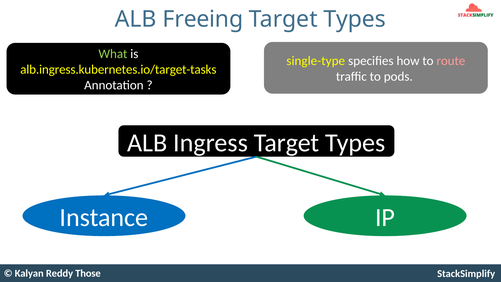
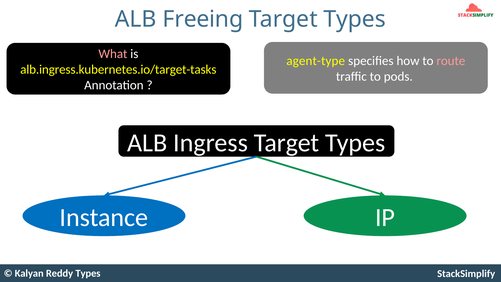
What colour: light green -> pink (113, 54)
single-type: single-type -> agent-type (316, 61)
Reddy Those: Those -> Types (88, 273)
